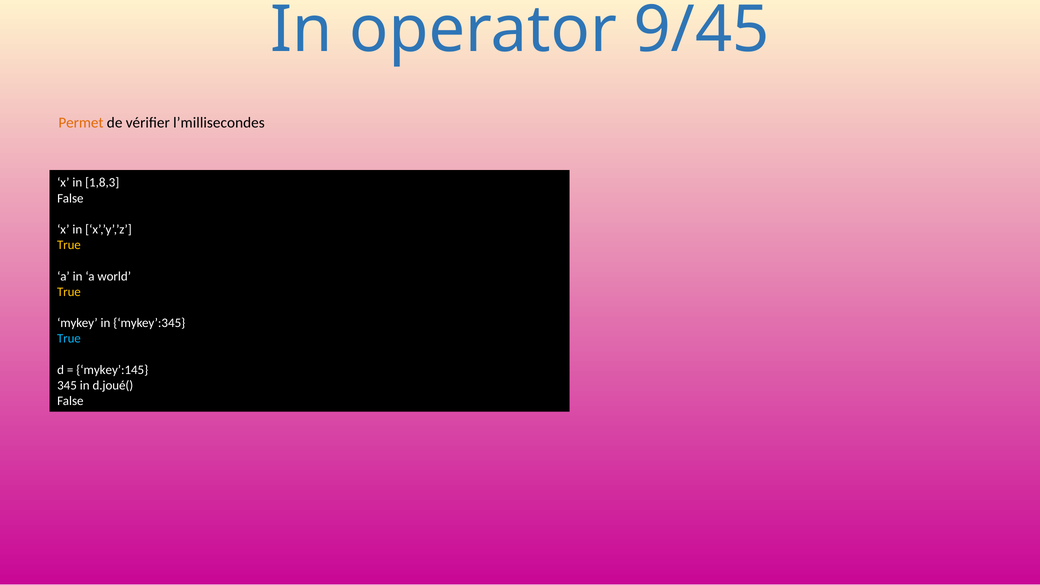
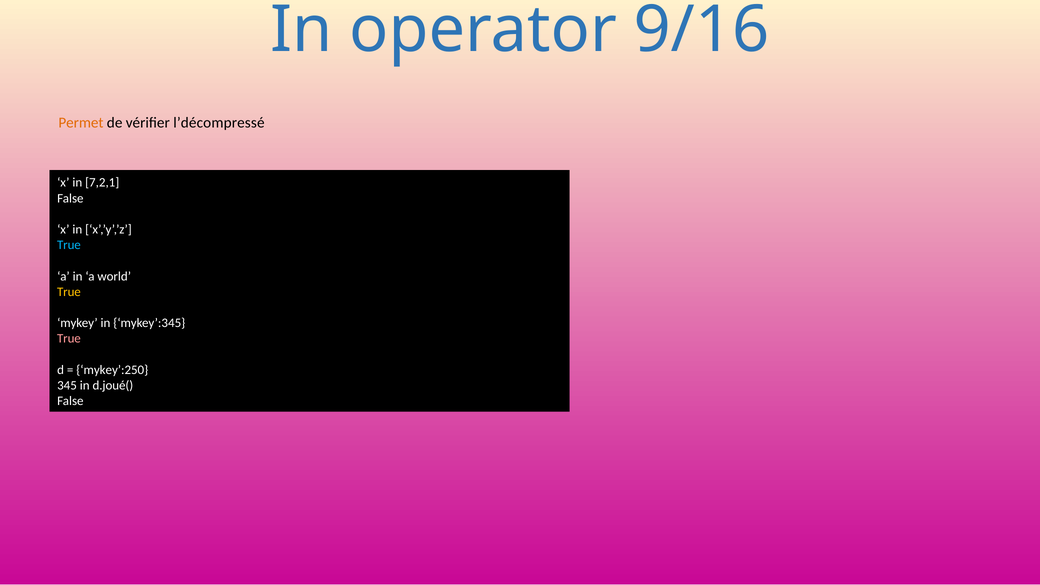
9/45: 9/45 -> 9/16 (702, 30)
l’millisecondes: l’millisecondes -> l’décompressé (219, 123)
1,8,3: 1,8,3 -> 7,2,1 (102, 183)
True colour: yellow -> light blue (69, 245)
True colour: light blue -> pink (69, 339)
mykey’:145: mykey’:145 -> mykey’:250 (112, 370)
